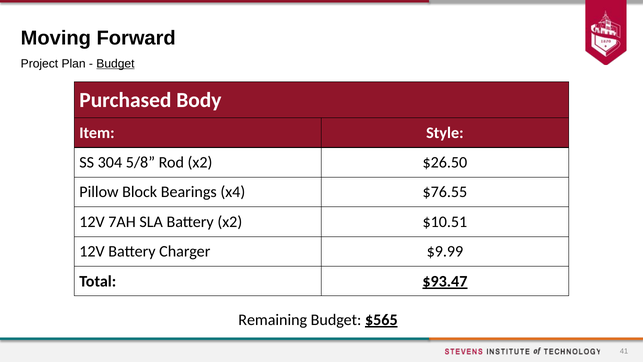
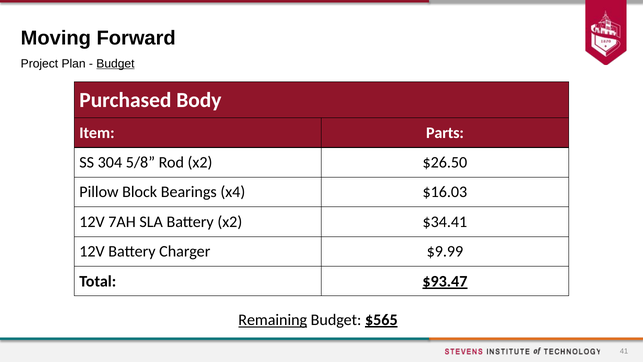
Style: Style -> Parts (445, 133)
$76.55: $76.55 -> $16.03 (445, 192)
$10.51: $10.51 -> $34.41 (445, 222)
Remaining underline: none -> present (273, 320)
